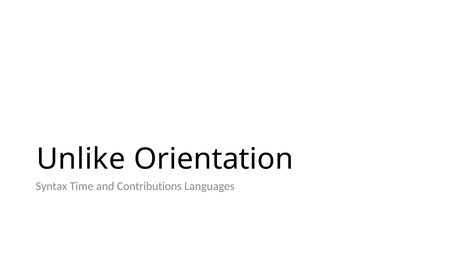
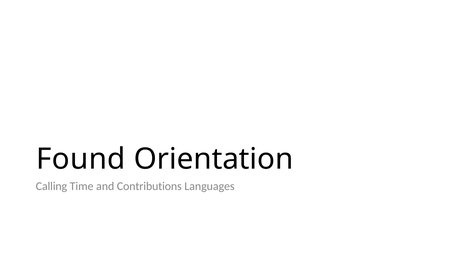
Unlike: Unlike -> Found (81, 159)
Syntax: Syntax -> Calling (51, 186)
